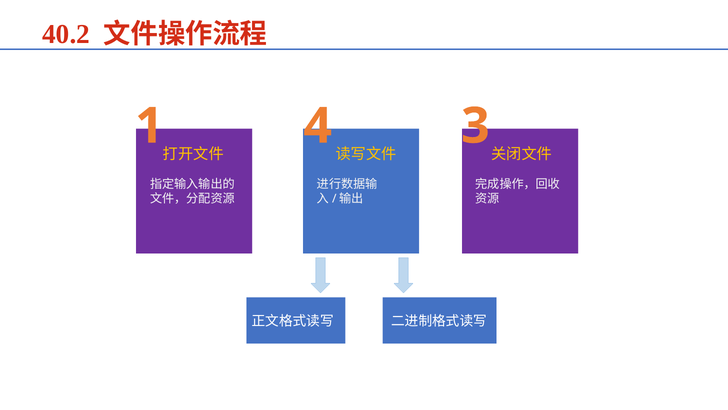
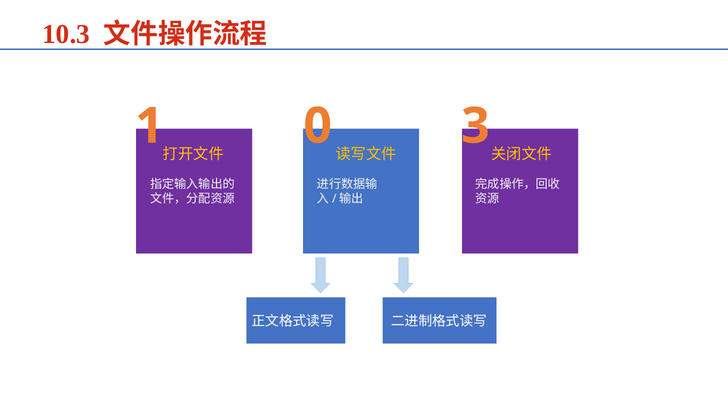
40.2: 40.2 -> 10.3 (66, 34)
4: 4 -> 0 (318, 126)
